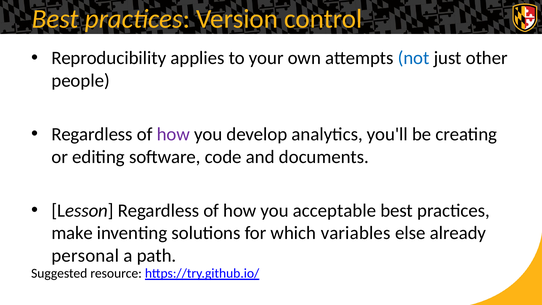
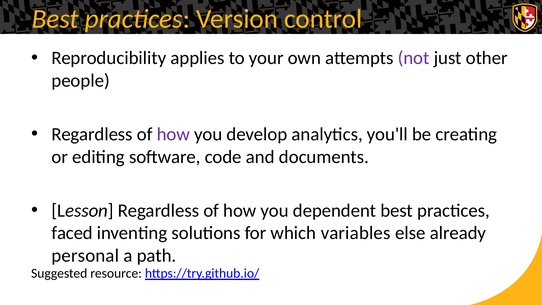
not colour: blue -> purple (414, 58)
acceptable: acceptable -> dependent (335, 210)
make: make -> faced (72, 233)
